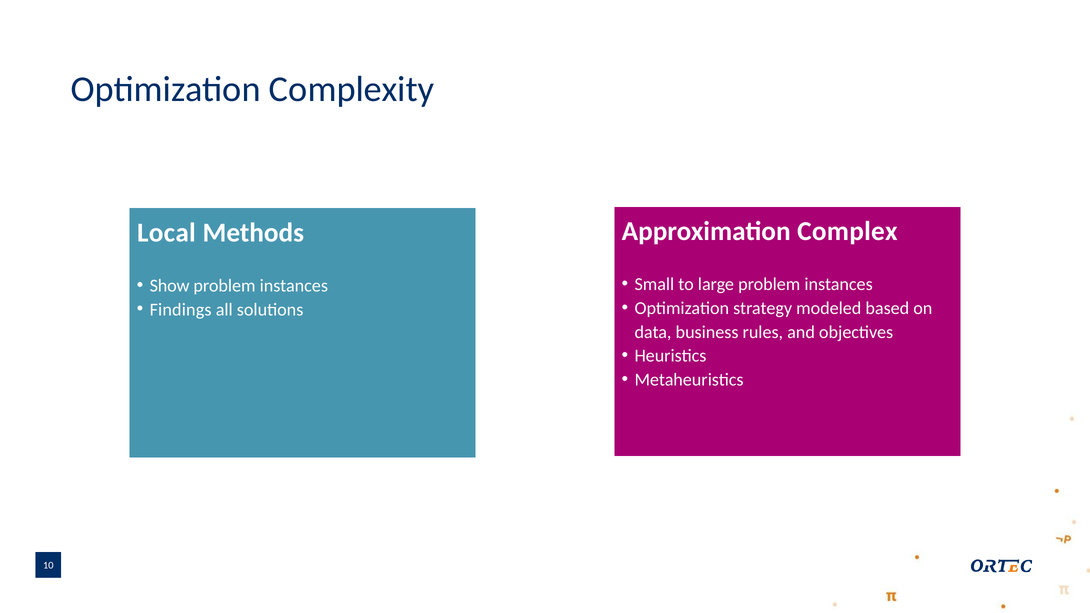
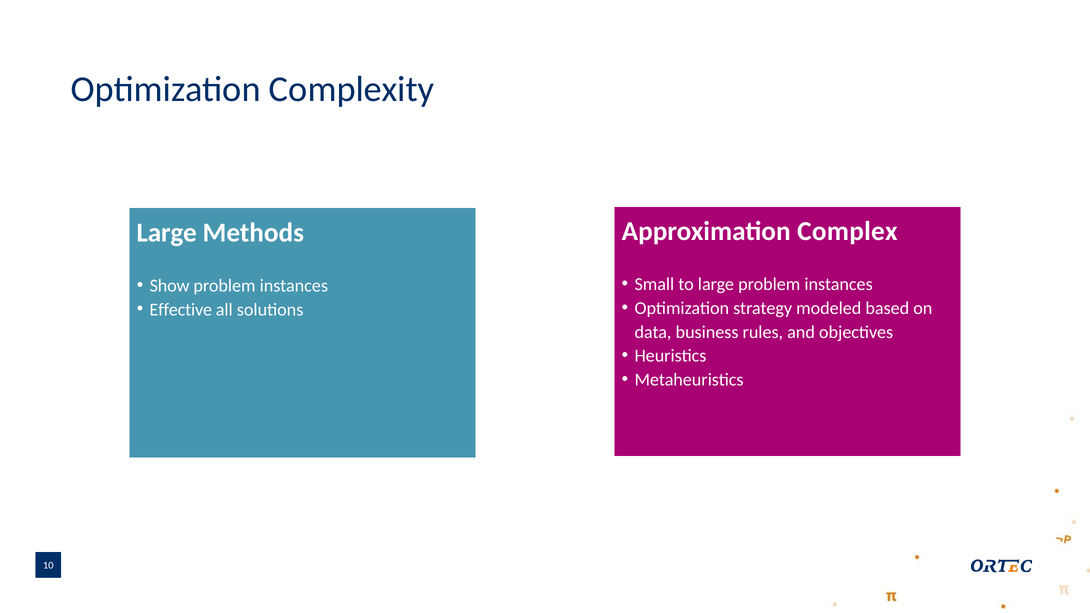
Local: Local -> Large (167, 233)
Findings: Findings -> Effective (181, 310)
